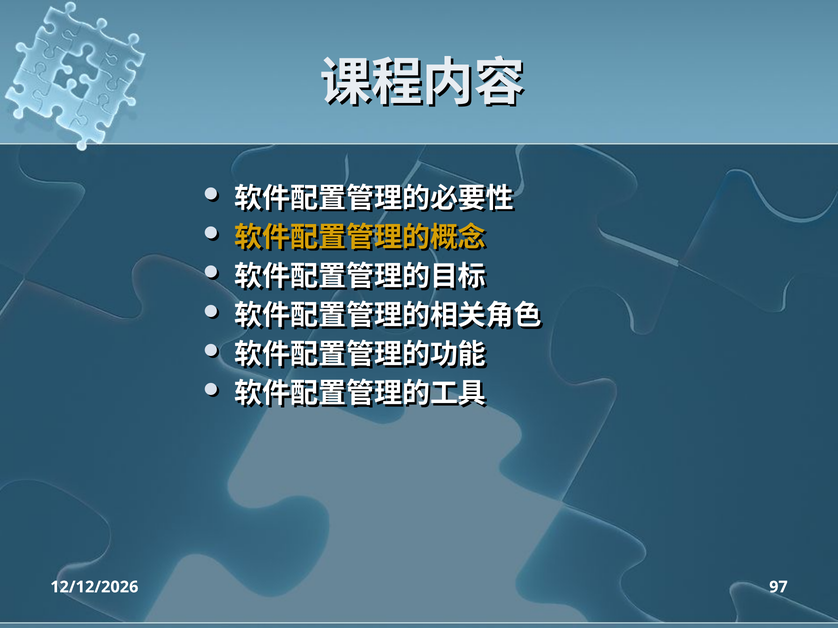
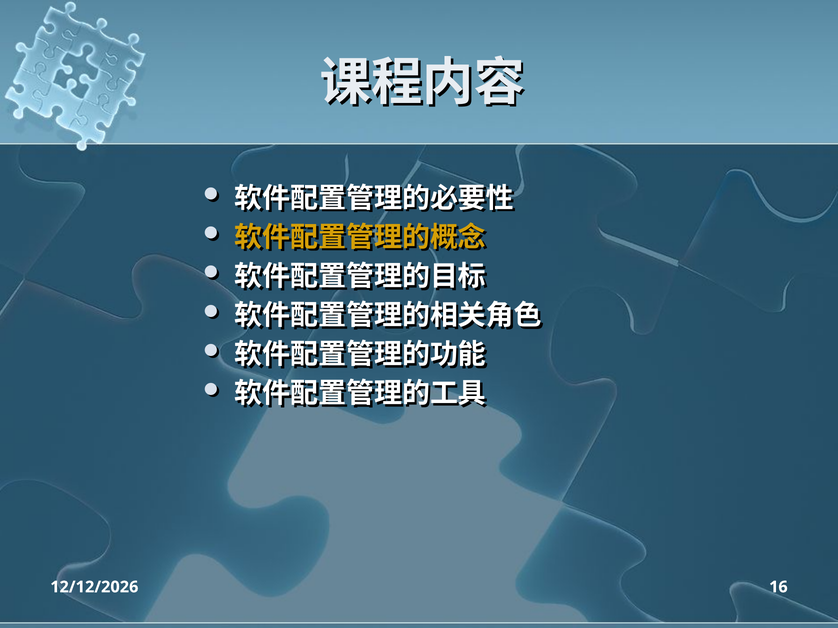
97: 97 -> 16 (778, 587)
